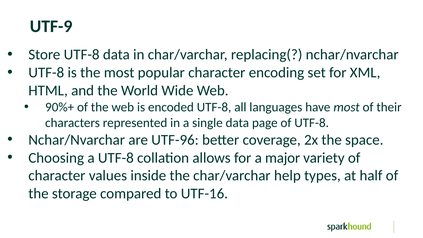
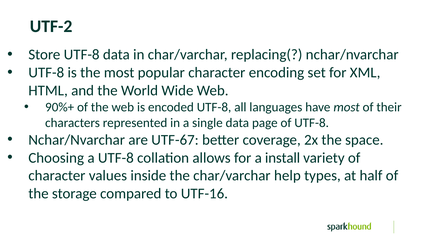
UTF-9: UTF-9 -> UTF-2 (51, 26)
UTF-96: UTF-96 -> UTF-67 (175, 140)
major: major -> install (283, 158)
